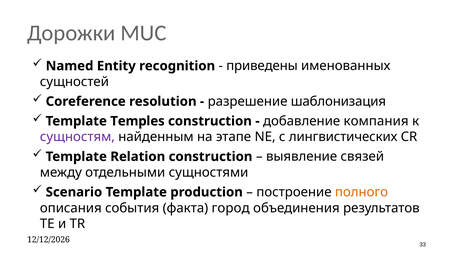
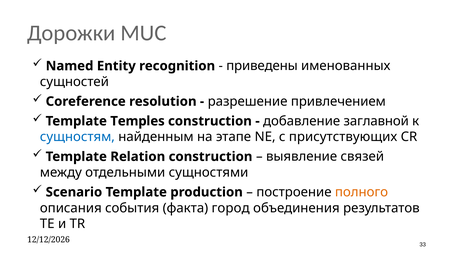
шаблонизация: шаблонизация -> привлечением (338, 101)
компания: компания -> заглавной (376, 121)
сущностям colour: purple -> blue (77, 137)
лингвистических: лингвистических -> присутствующих (343, 137)
